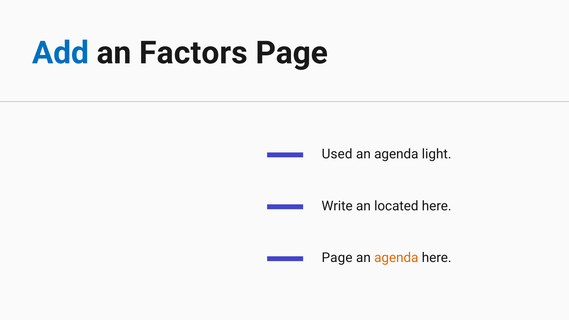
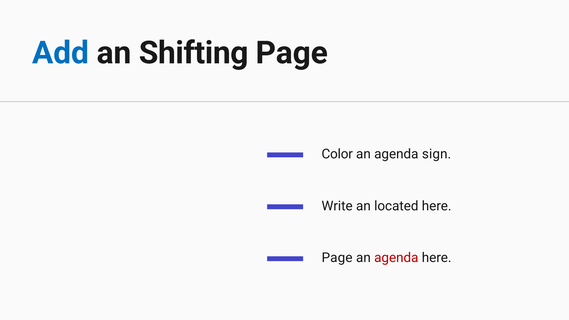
Factors: Factors -> Shifting (194, 53)
Used: Used -> Color (337, 154)
light: light -> sign (437, 154)
agenda colour: orange -> red (396, 258)
